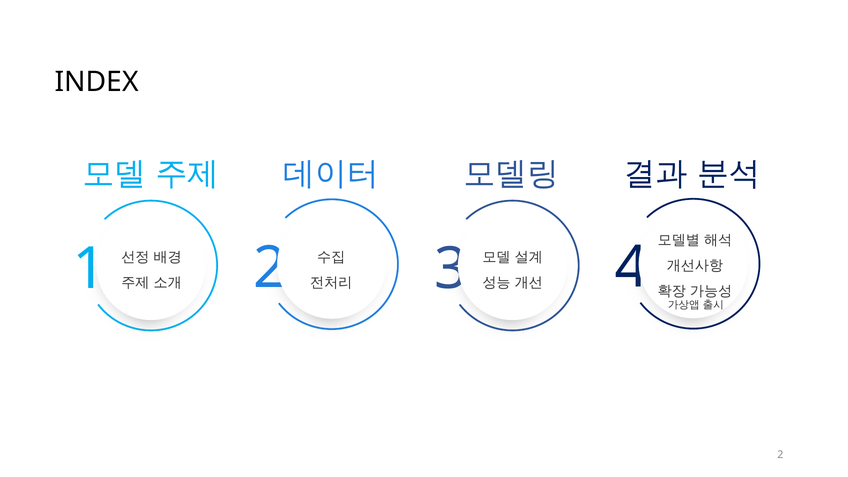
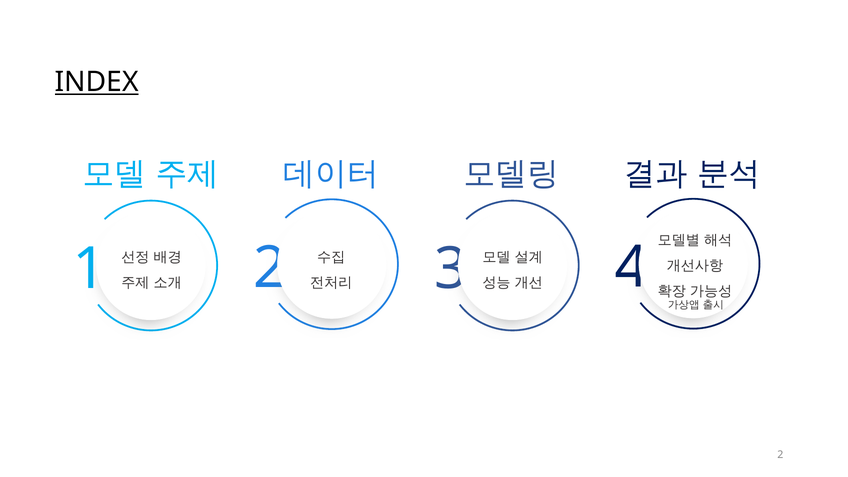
INDEX underline: none -> present (97, 82)
